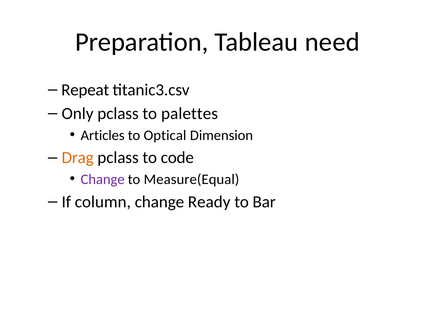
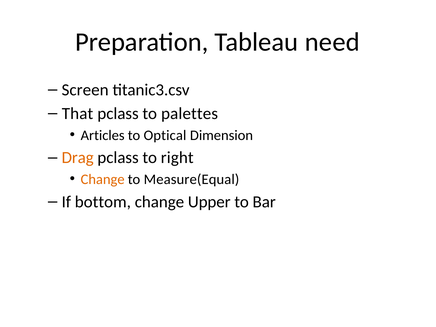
Repeat: Repeat -> Screen (85, 90)
Only: Only -> That (78, 114)
code: code -> right (177, 158)
Change colour: purple -> orange (103, 179)
column: column -> bottom (103, 202)
Ready: Ready -> Upper (209, 202)
